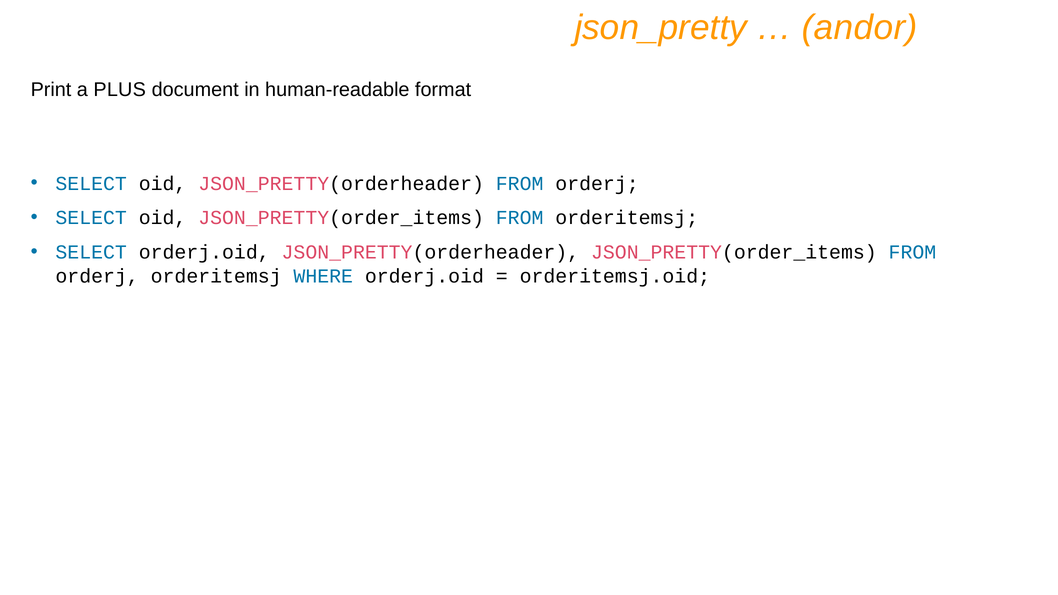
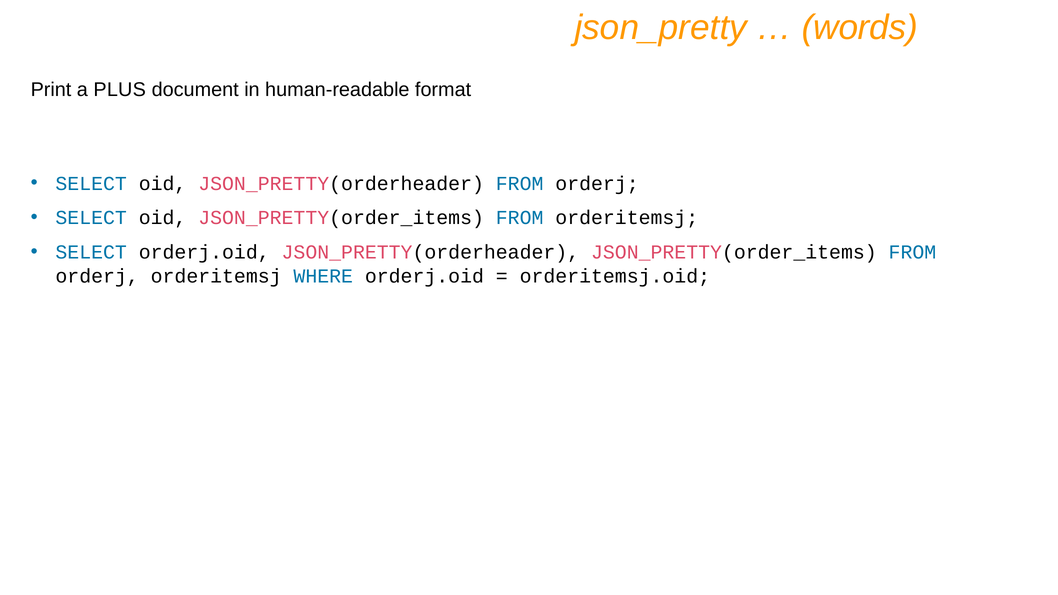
andor: andor -> words (860, 28)
